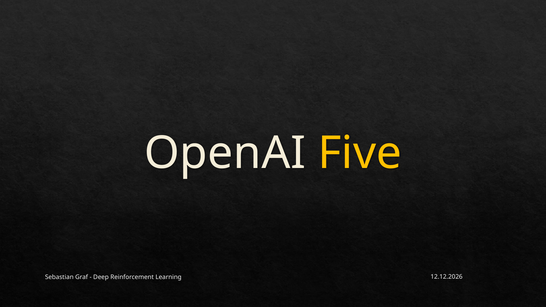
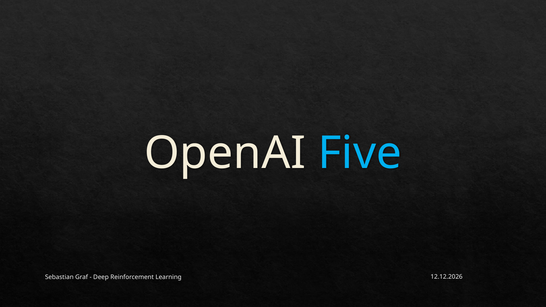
Five colour: yellow -> light blue (360, 153)
